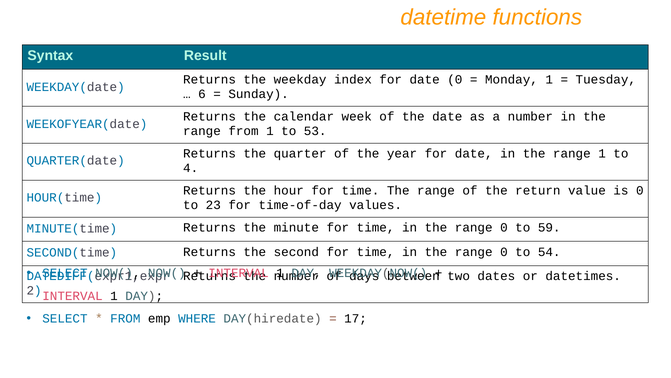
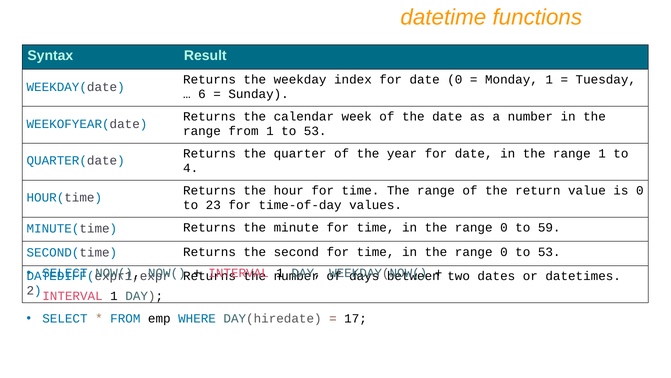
0 to 54: 54 -> 53 (549, 252)
